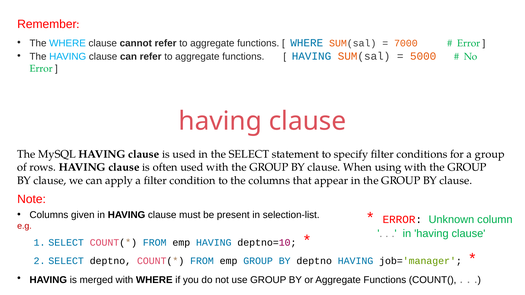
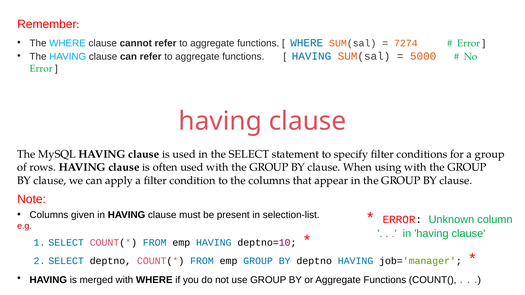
7000: 7000 -> 7274 (406, 43)
